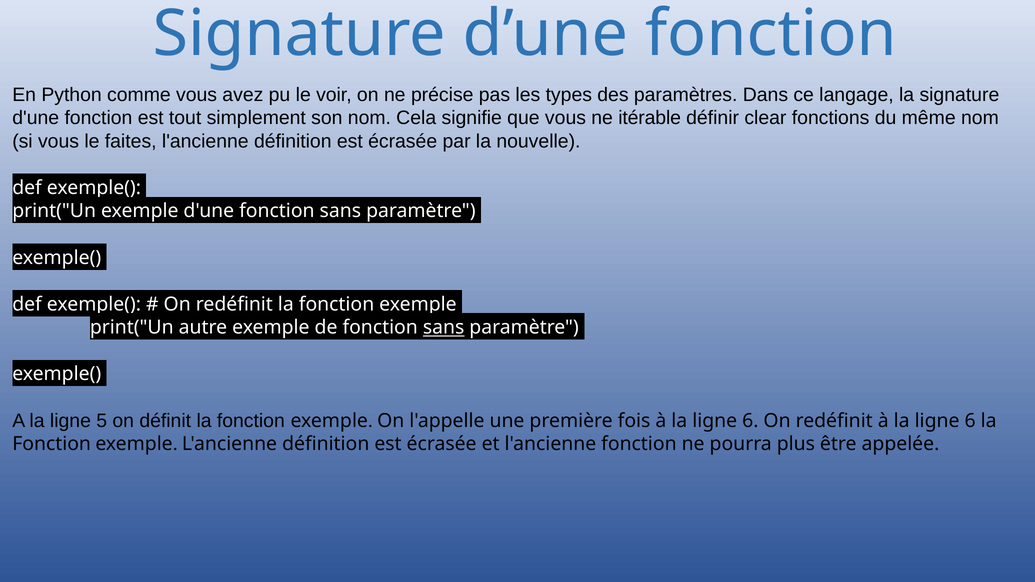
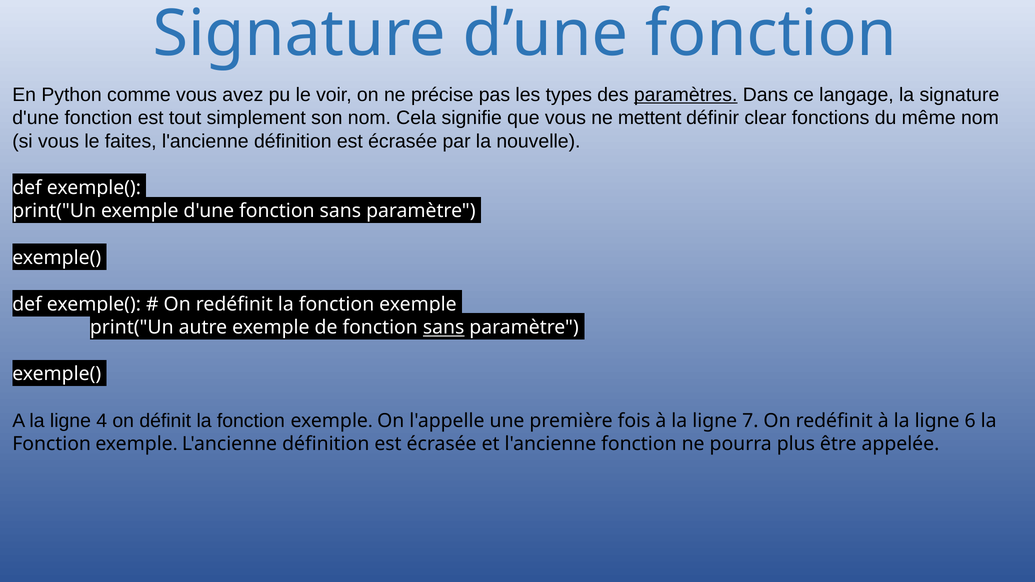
paramètres underline: none -> present (686, 95)
itérable: itérable -> mettent (650, 118)
5: 5 -> 4 (102, 421)
6: 6 -> 7 (750, 421)
